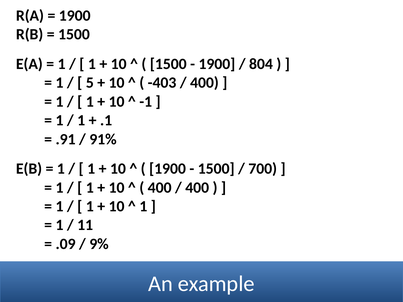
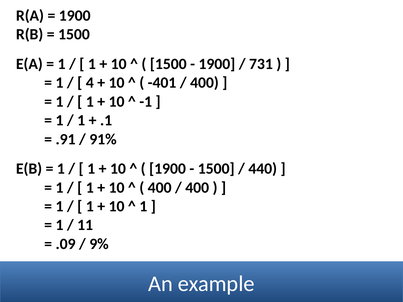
804: 804 -> 731 (261, 64)
5: 5 -> 4 (90, 83)
-403: -403 -> -401 (162, 83)
700: 700 -> 440 (263, 169)
